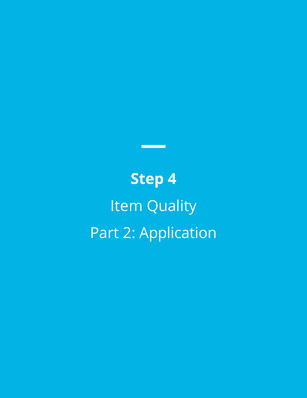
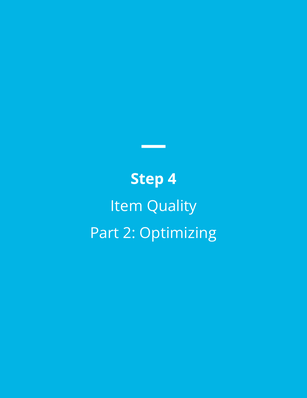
Application: Application -> Optimizing (178, 233)
